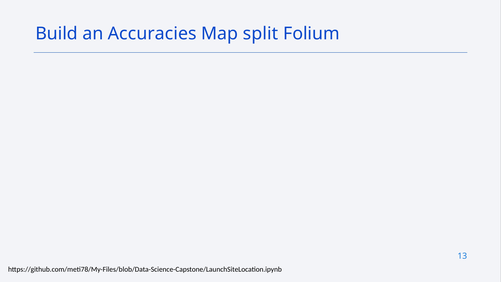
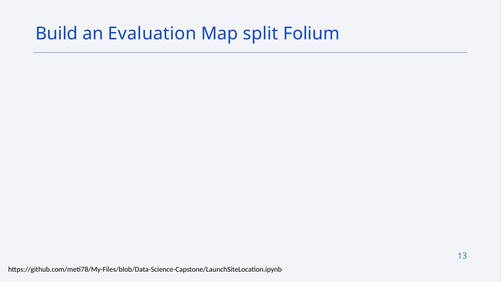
Accuracies: Accuracies -> Evaluation (152, 33)
